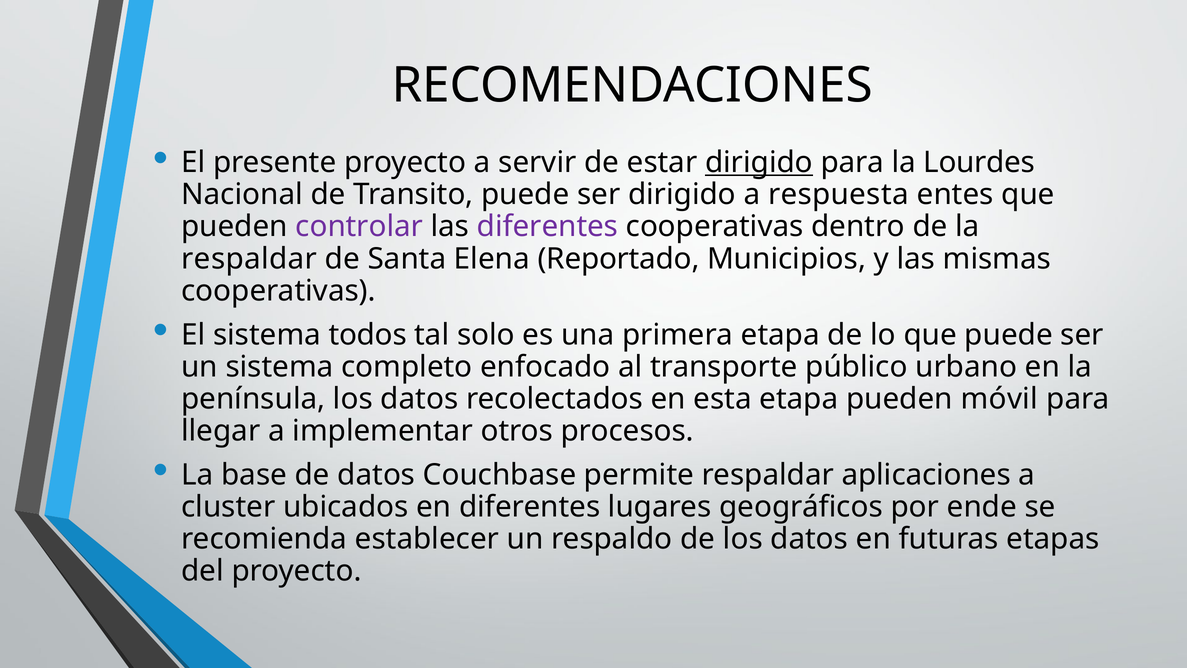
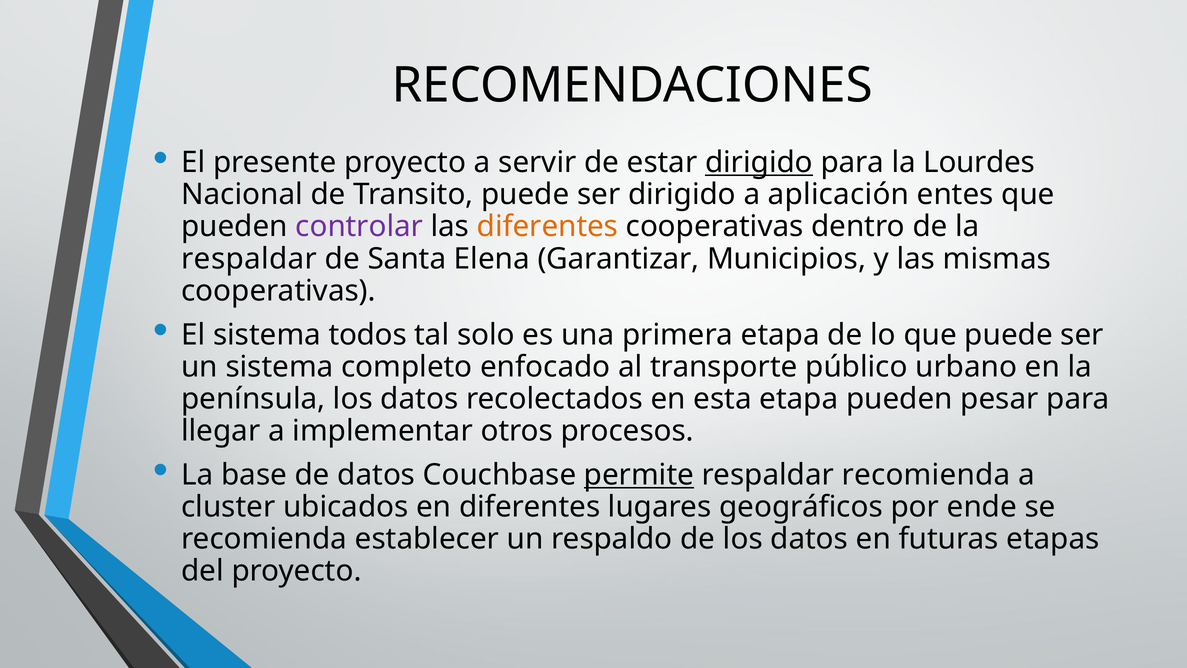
respuesta: respuesta -> aplicación (838, 195)
diferentes colour: purple -> orange (548, 227)
Reportado: Reportado -> Garantizar (619, 259)
móvil: móvil -> pesar (1000, 399)
permite underline: none -> present (639, 475)
respaldar aplicaciones: aplicaciones -> recomienda (926, 475)
